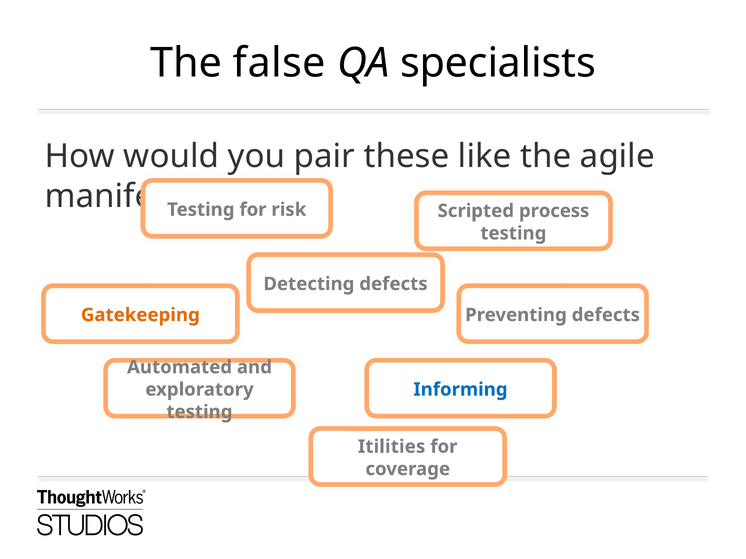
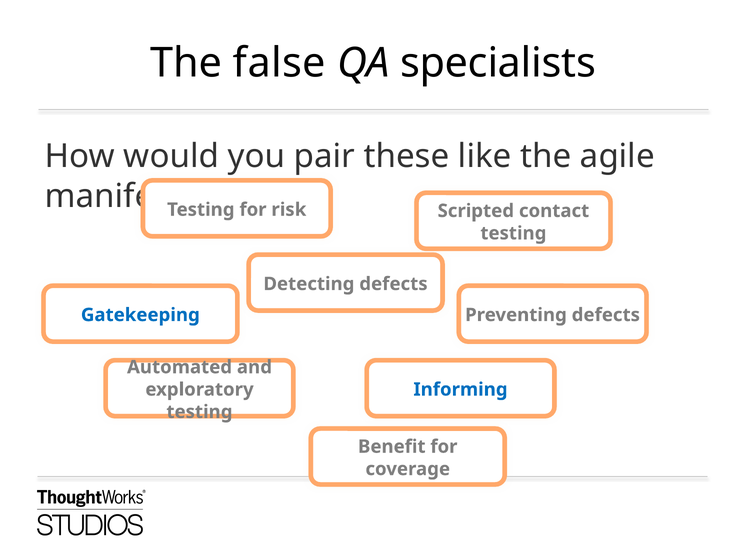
process: process -> contact (554, 211)
Gatekeeping colour: orange -> blue (140, 315)
Itilities: Itilities -> Benefit (392, 447)
